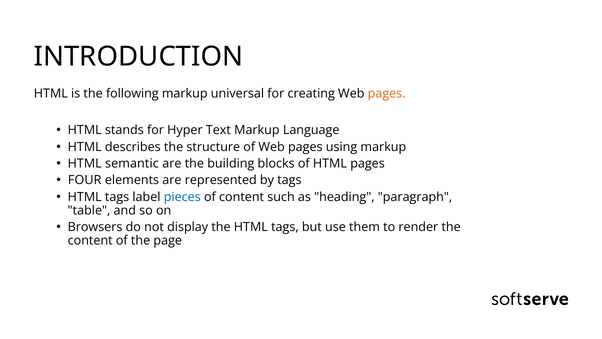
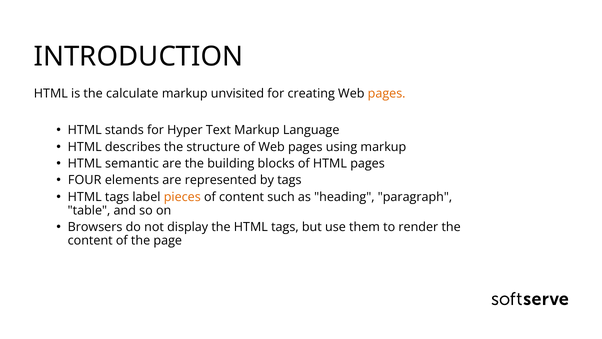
following: following -> calculate (132, 94)
universal: universal -> unvisited (237, 94)
pieces colour: blue -> orange (182, 197)
